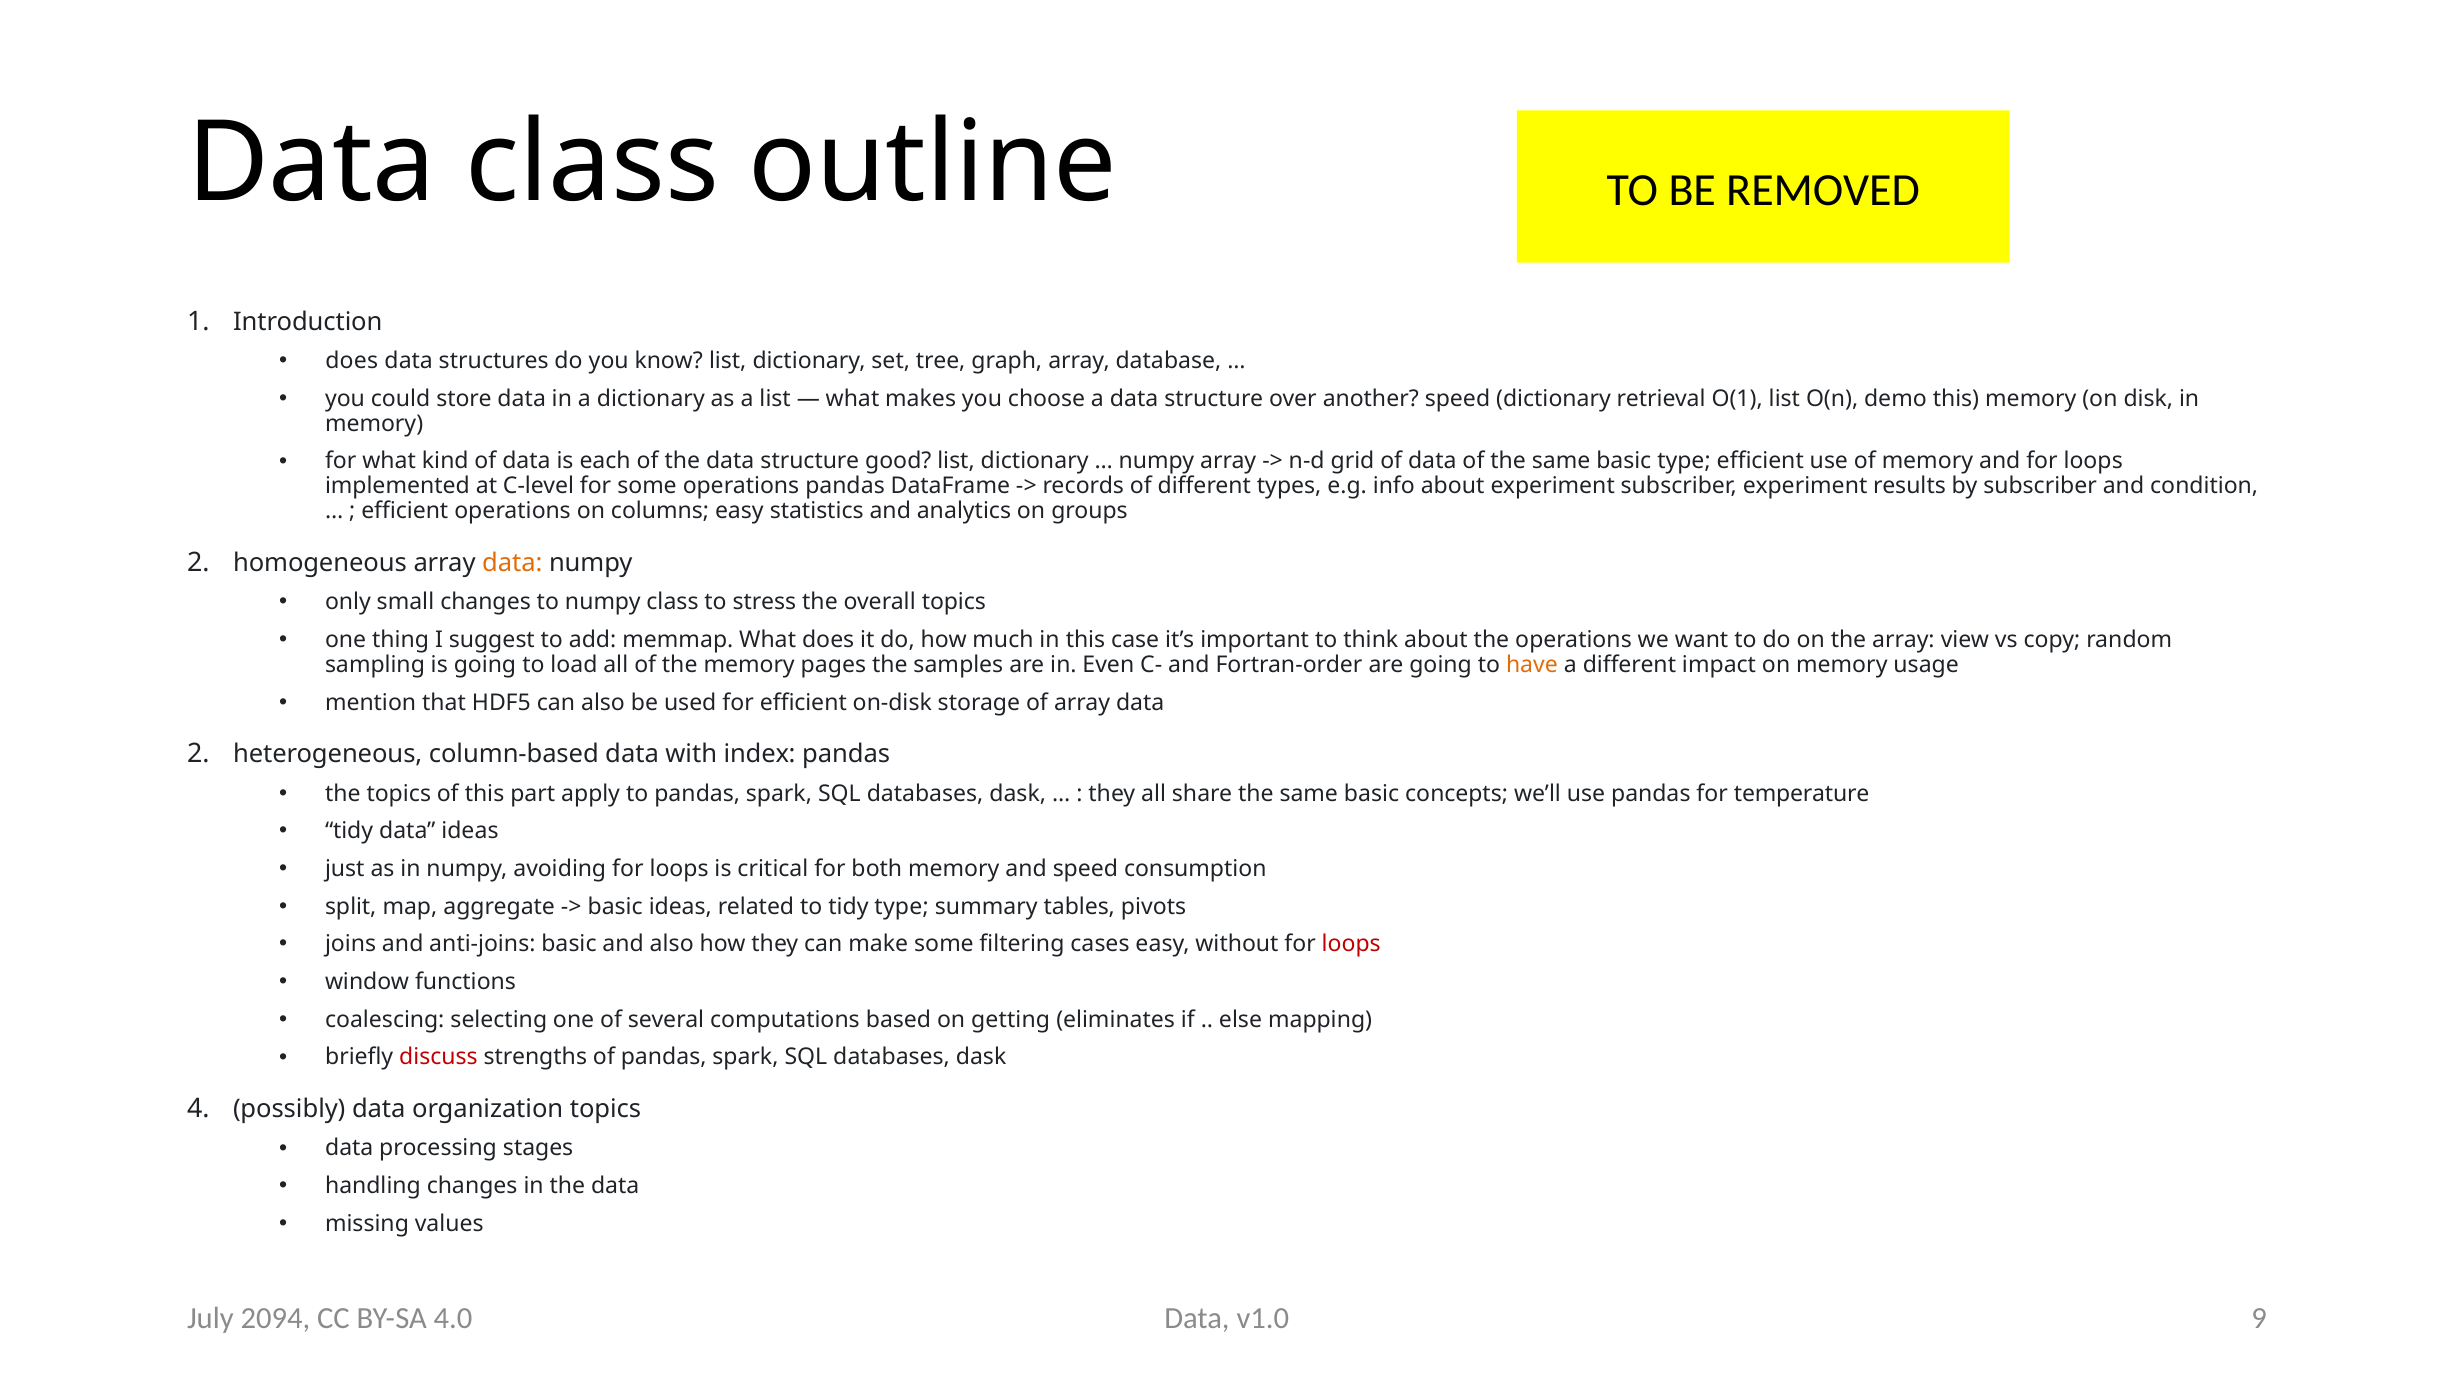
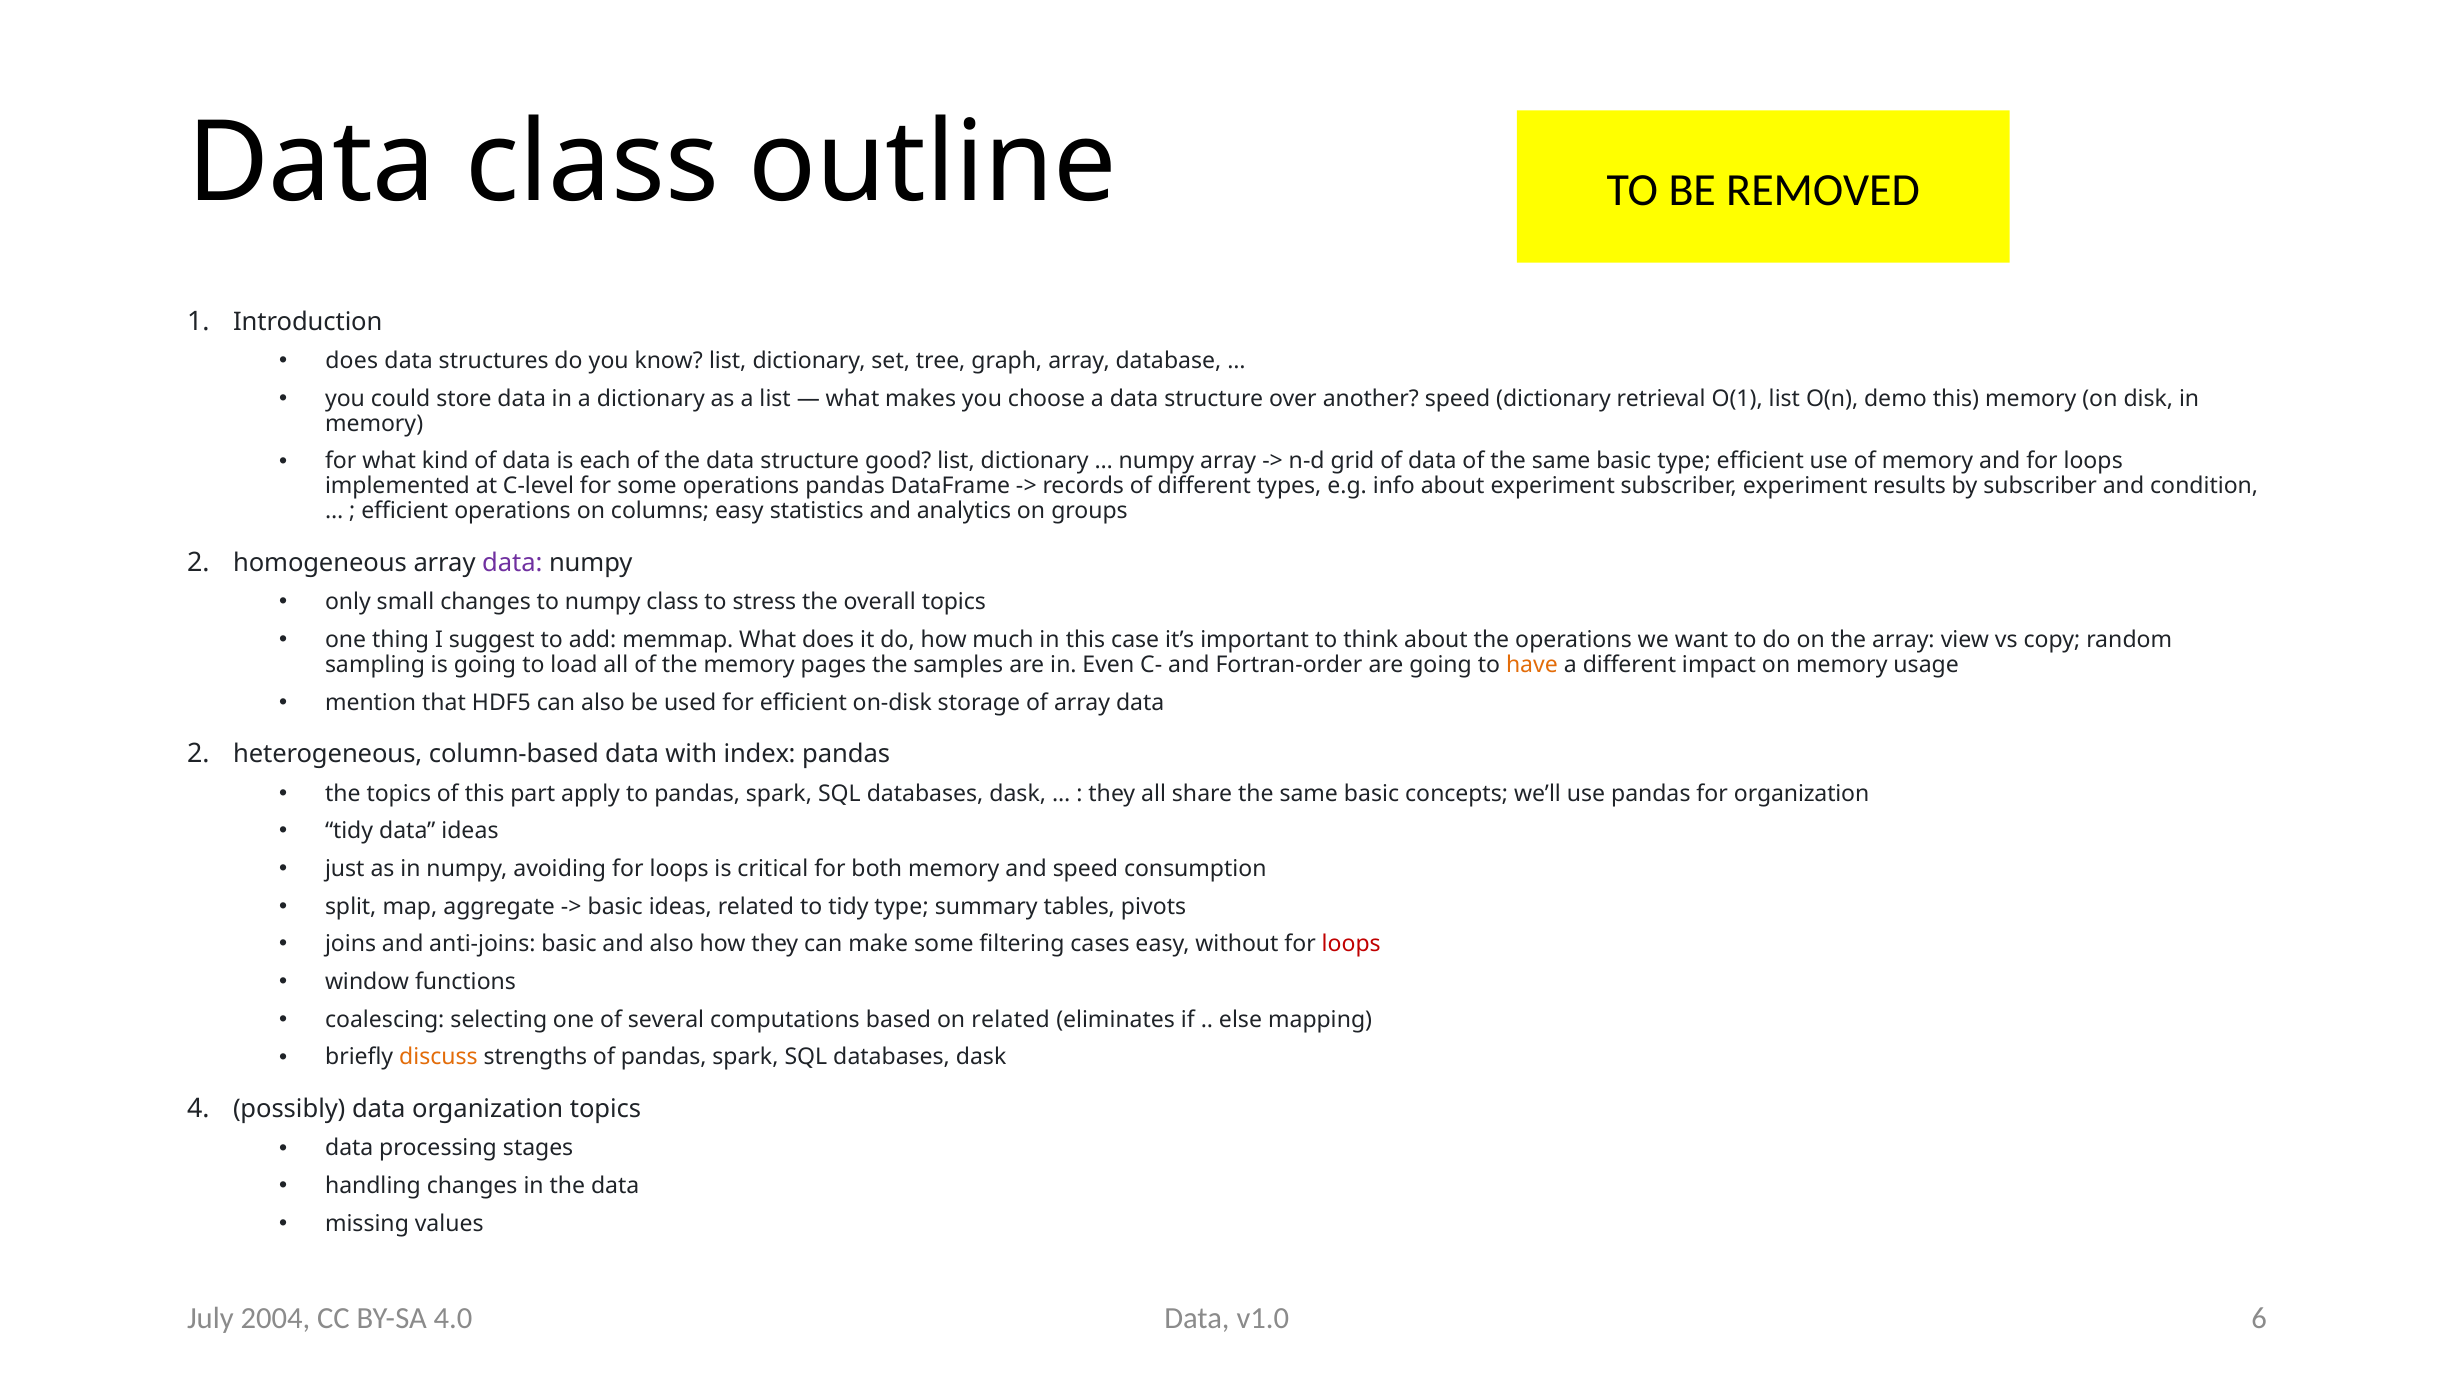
data colour: orange -> purple (512, 563)
for temperature: temperature -> organization (1802, 793)
on getting: getting -> related (1011, 1019)
discuss colour: red -> orange (438, 1057)
9: 9 -> 6 (2259, 1318)
2094: 2094 -> 2004 (275, 1318)
